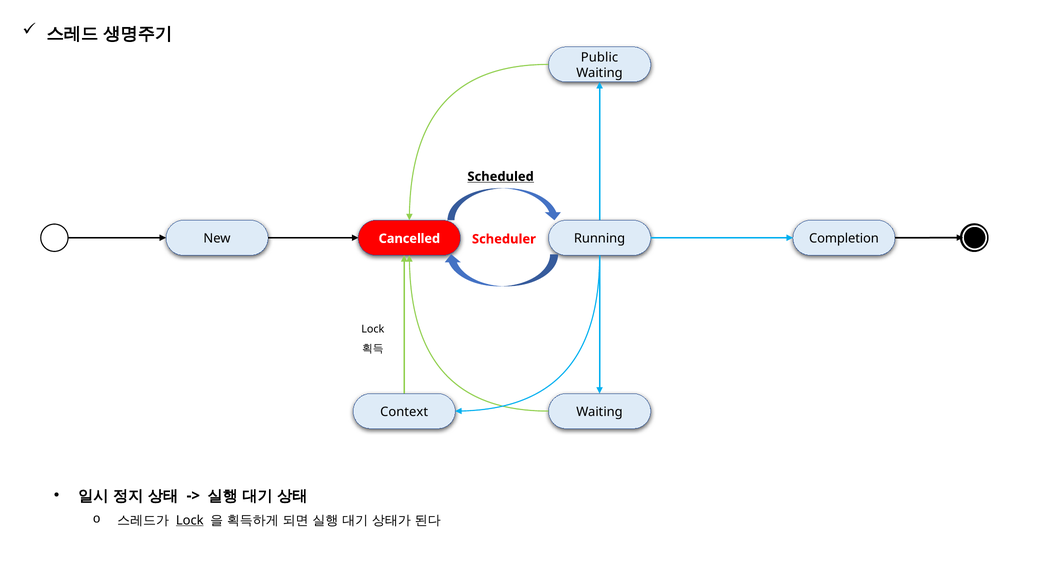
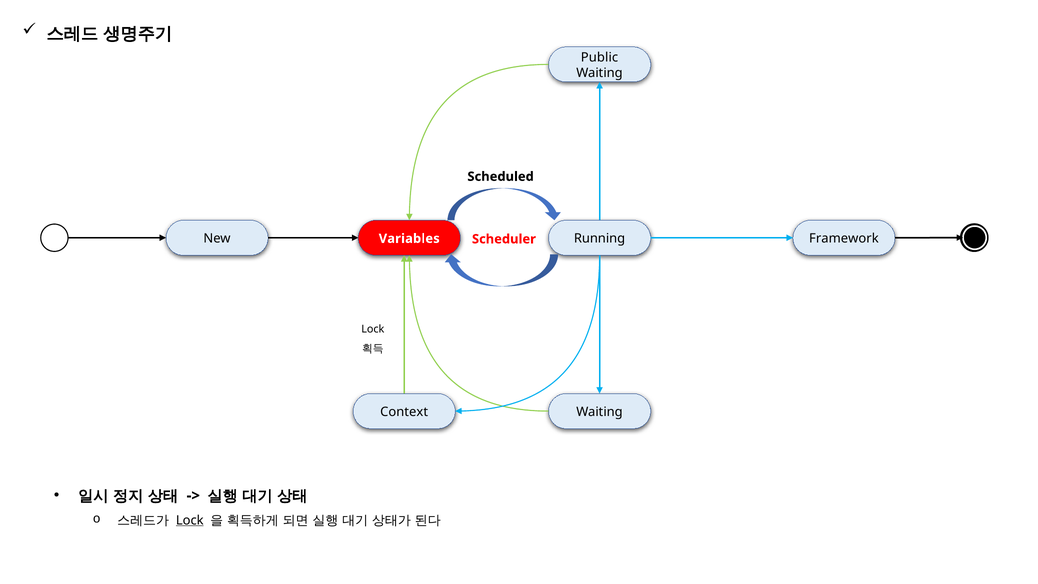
Scheduled underline: present -> none (501, 177)
Cancelled: Cancelled -> Variables (409, 239)
Completion: Completion -> Framework (844, 239)
